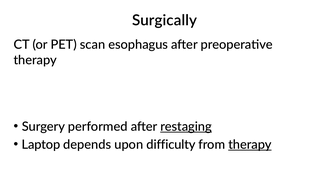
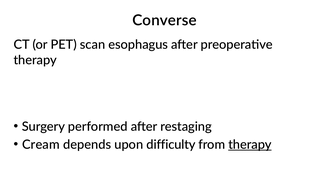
Surgically: Surgically -> Converse (164, 20)
restaging underline: present -> none (186, 127)
Laptop: Laptop -> Cream (41, 145)
